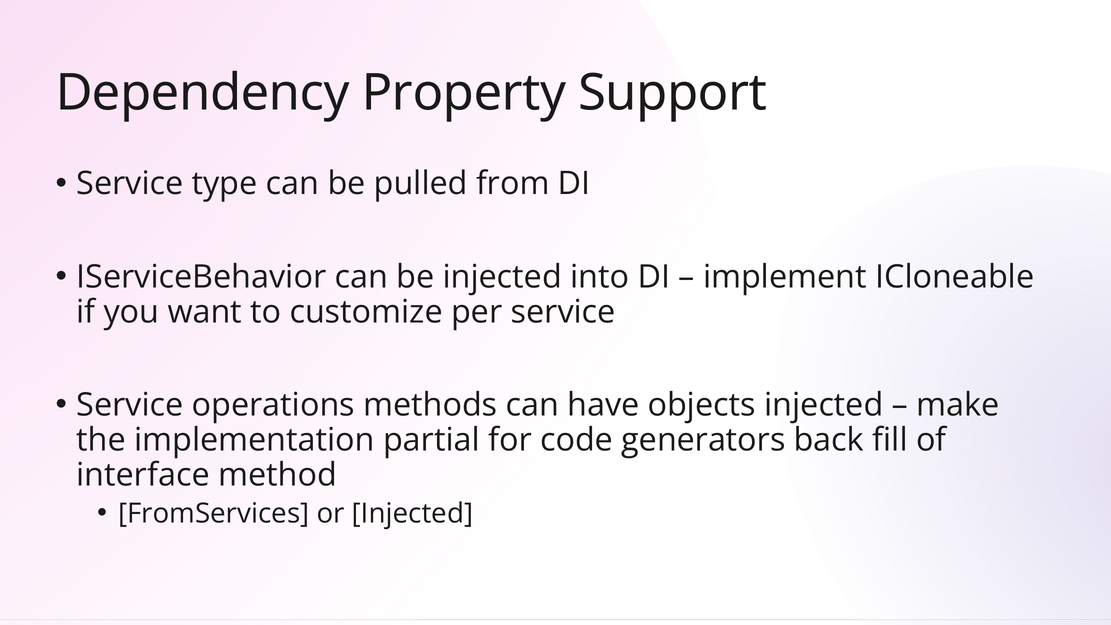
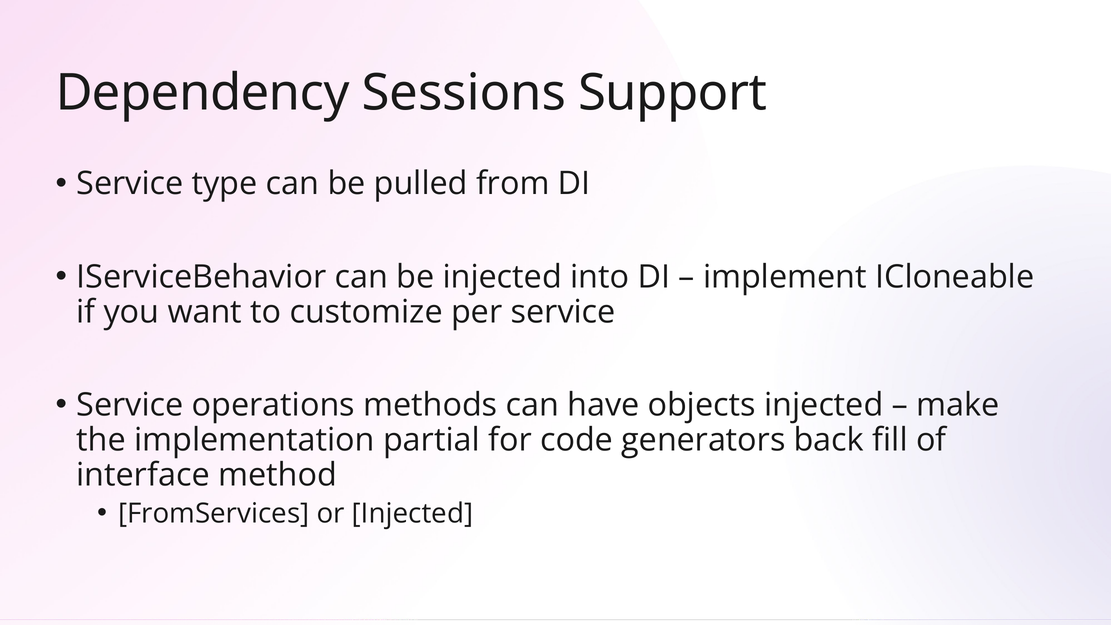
Property: Property -> Sessions (464, 93)
